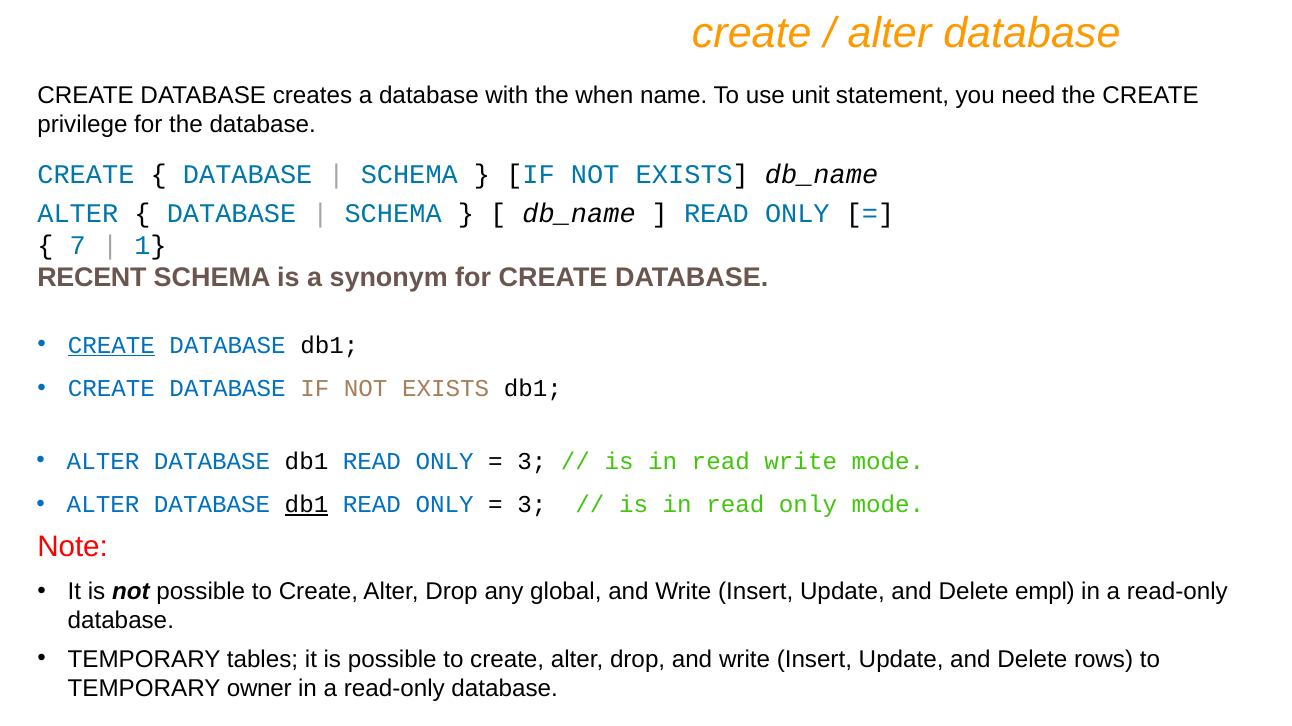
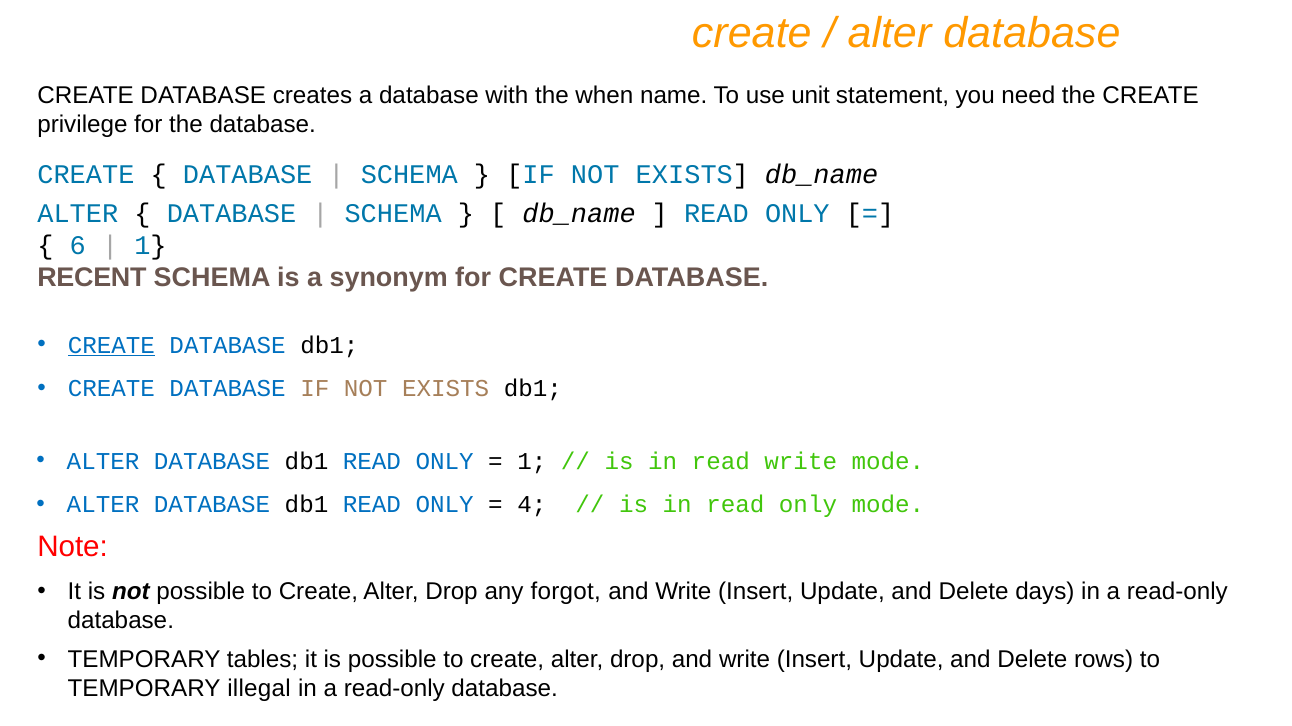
7: 7 -> 6 (78, 246)
3: 3 -> 1 (532, 462)
db1 underline: present -> none (307, 505)
3: 3 -> 4 (532, 505)
global: global -> forgot (566, 592)
empl: empl -> days (1045, 592)
owner: owner -> illegal (259, 689)
